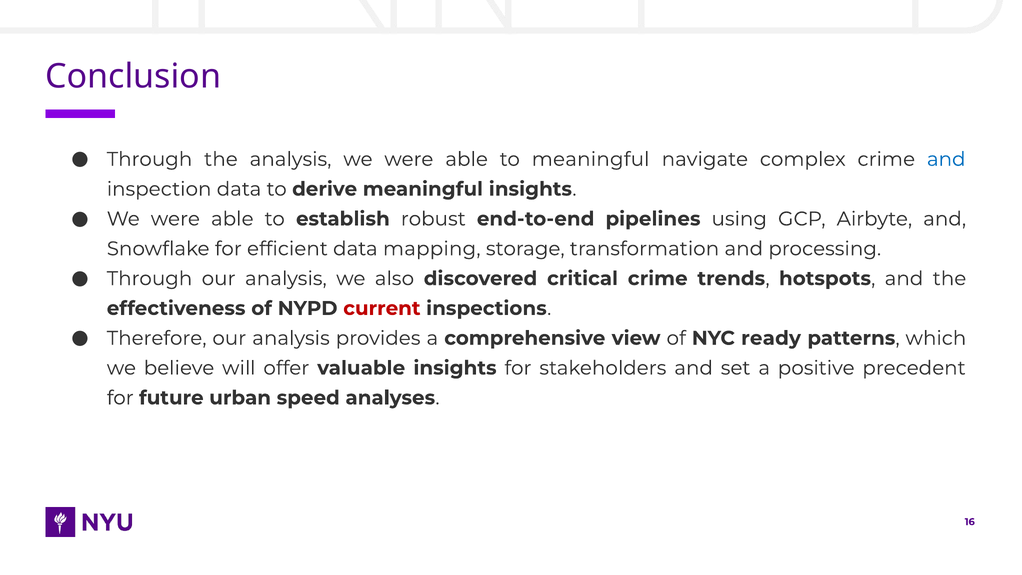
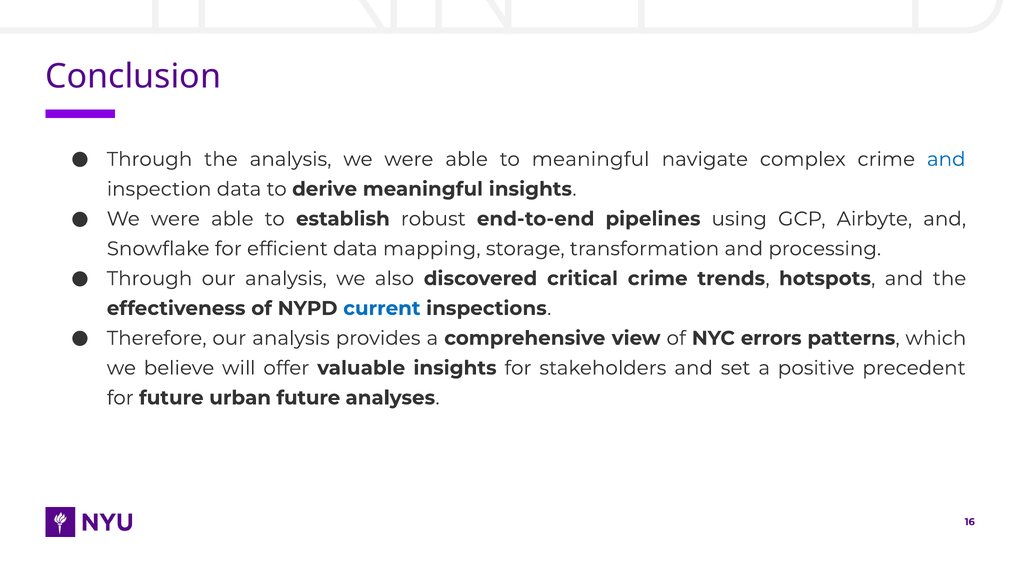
current colour: red -> blue (382, 308)
ready: ready -> errors (771, 338)
urban speed: speed -> future (308, 398)
